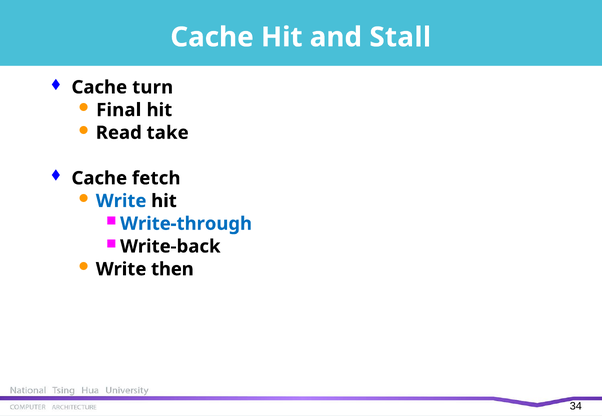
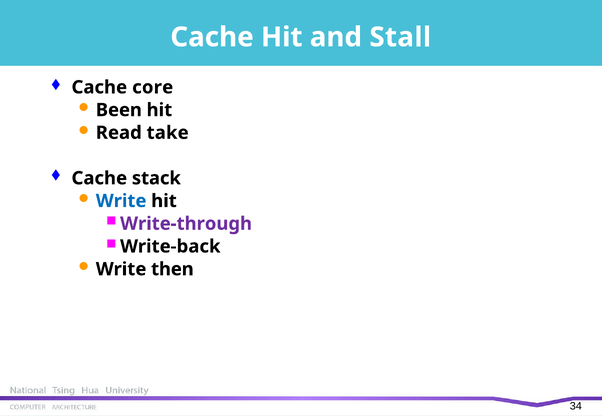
turn: turn -> core (153, 87)
Final: Final -> Been (119, 110)
fetch: fetch -> stack (156, 179)
Write-through colour: blue -> purple (186, 224)
